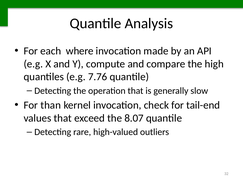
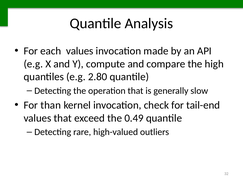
each where: where -> values (80, 51)
7.76: 7.76 -> 2.80 (98, 77)
8.07: 8.07 -> 0.49 (134, 118)
